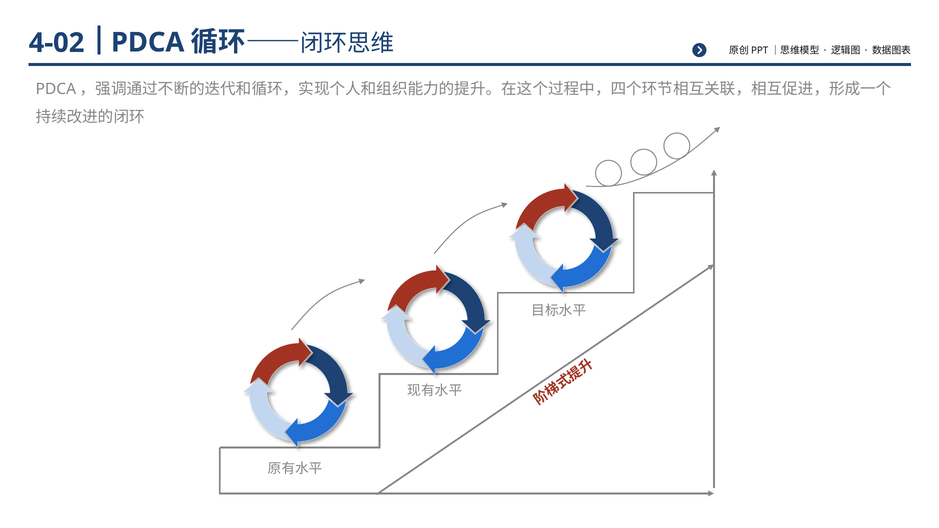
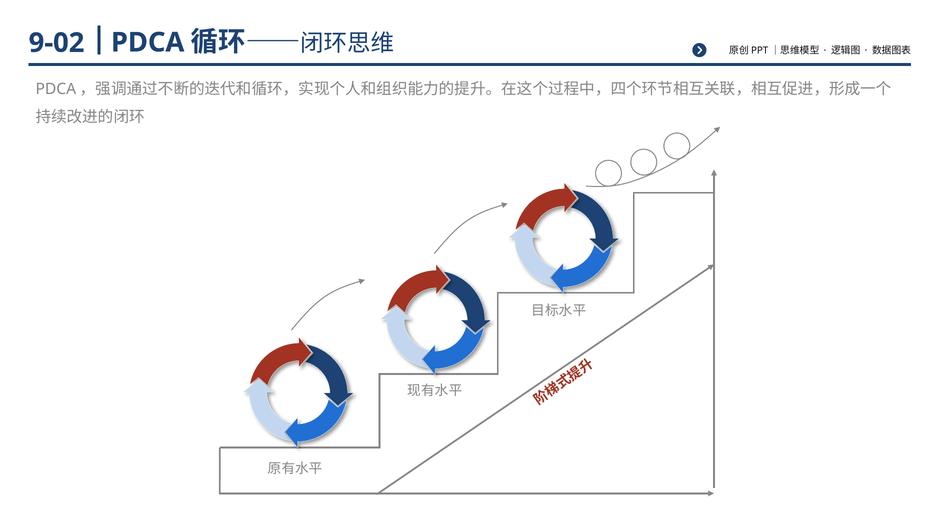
4-02: 4-02 -> 9-02 (57, 43)
